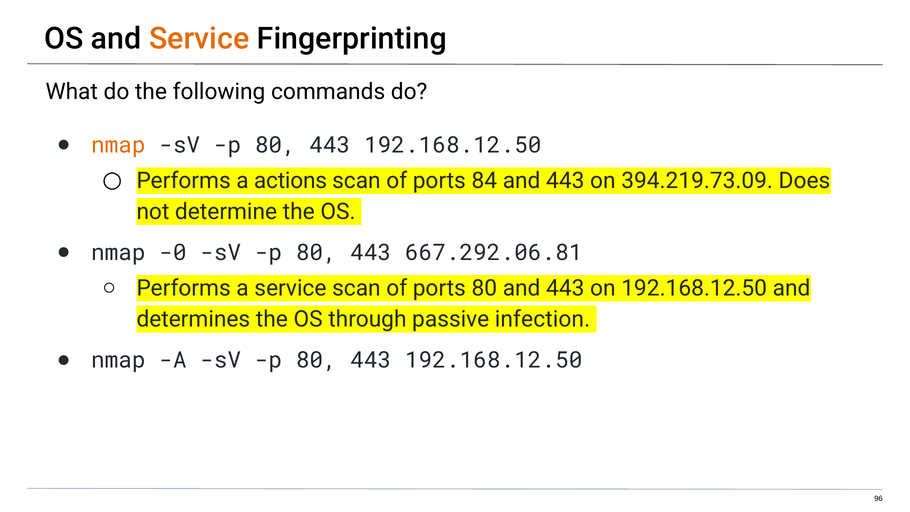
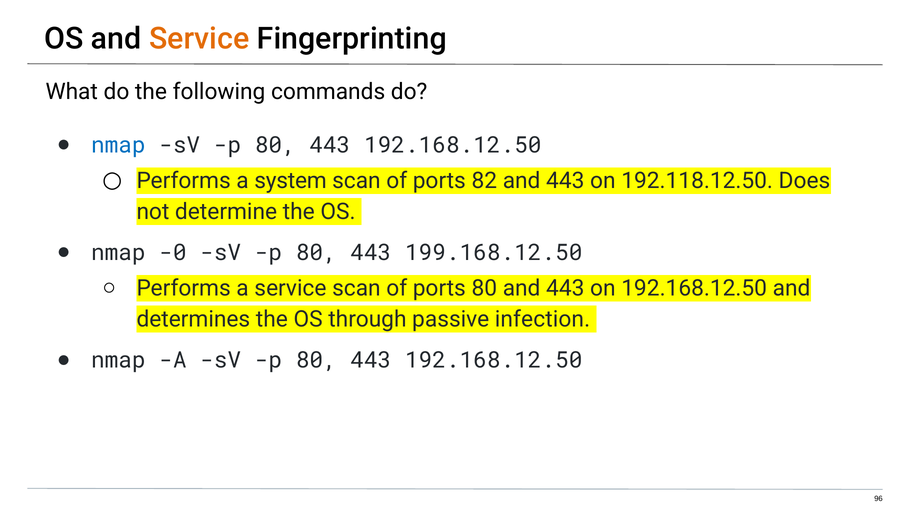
nmap colour: orange -> blue (118, 145)
actions: actions -> system (291, 181)
84: 84 -> 82 (484, 181)
394.219.73.09: 394.219.73.09 -> 192.118.12.50 (697, 181)
667.292.06.81: 667.292.06.81 -> 199.168.12.50 (494, 252)
